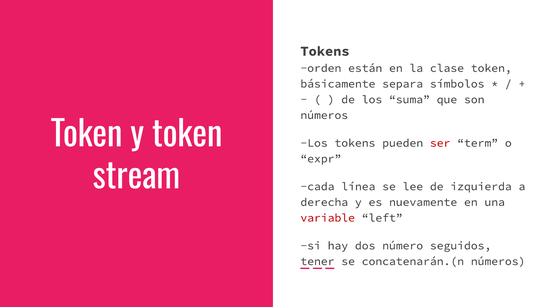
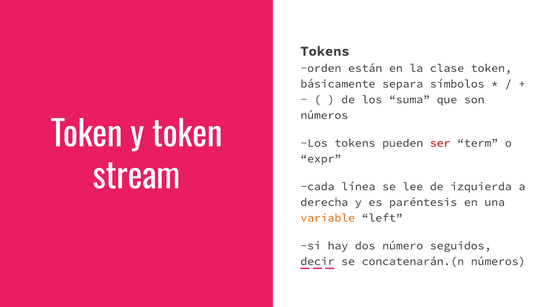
nuevamente: nuevamente -> paréntesis (423, 202)
variable colour: red -> orange (328, 218)
tener: tener -> decir (317, 261)
